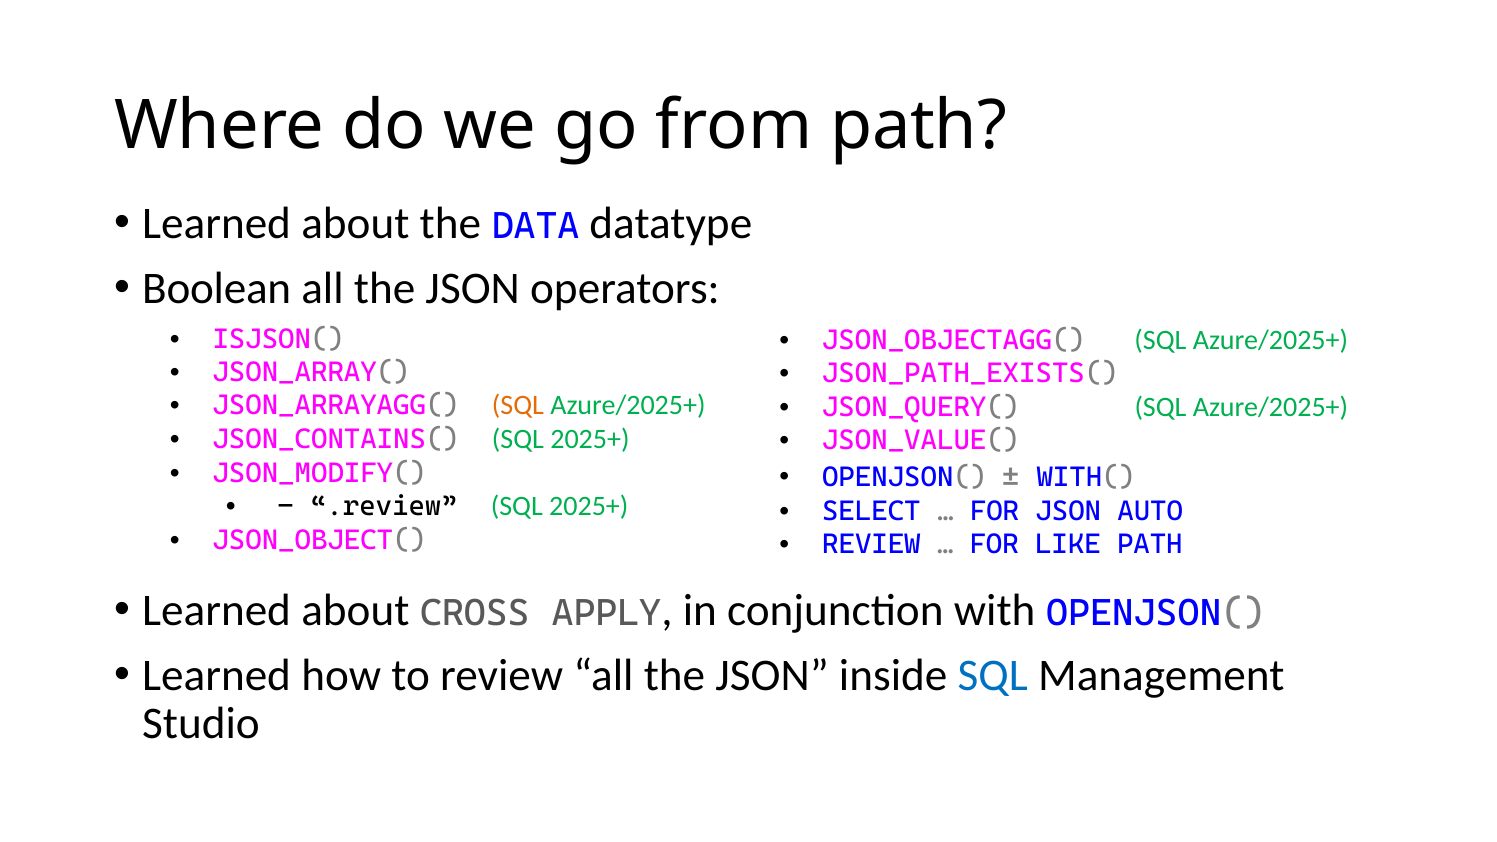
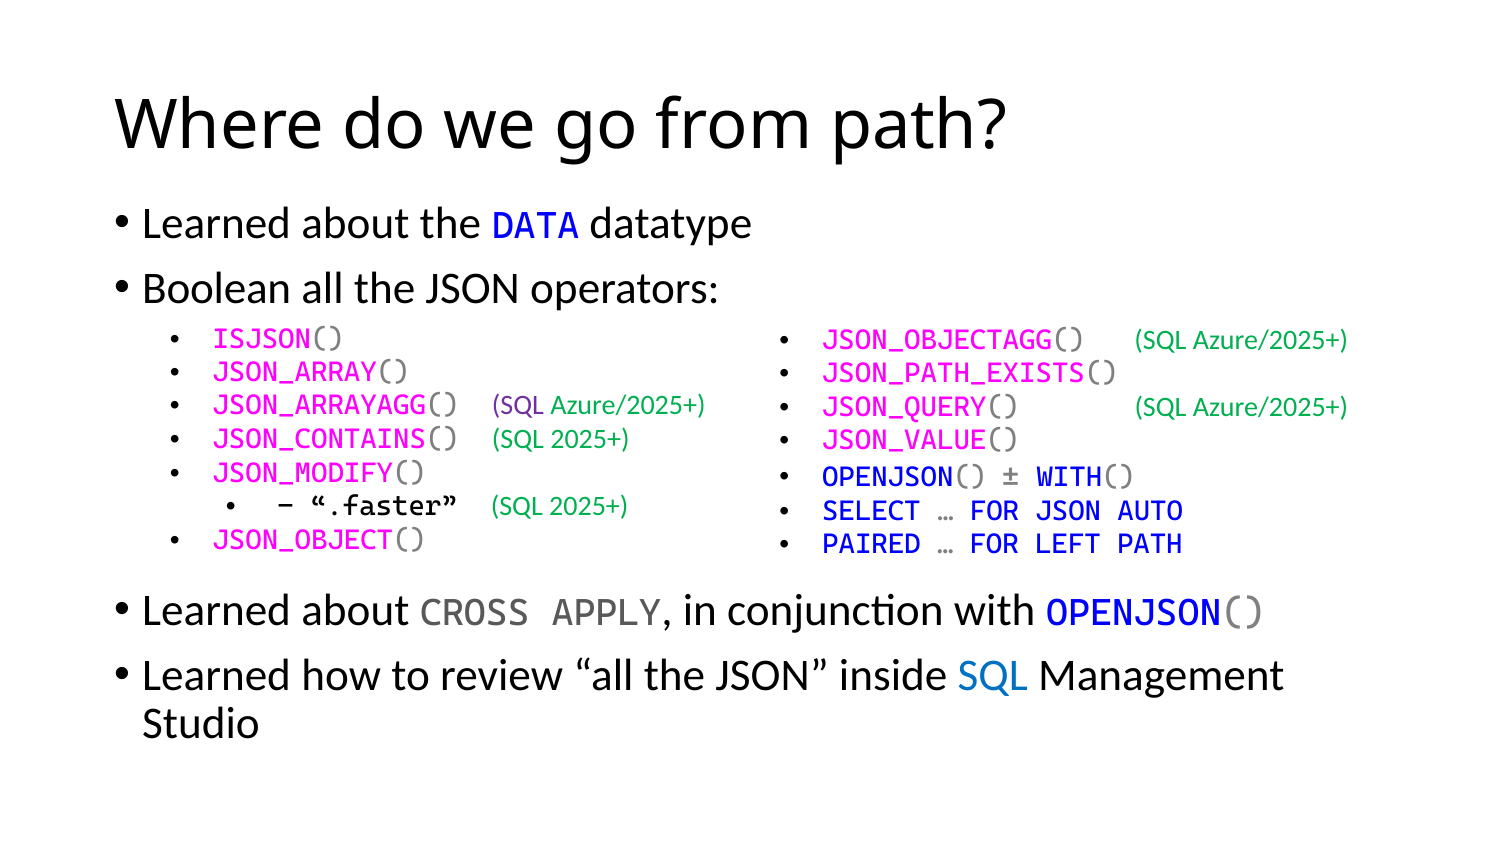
SQL colour: orange -> purple (518, 405)
.review: .review -> .faster (384, 506)
REVIEW: REVIEW -> PAIRED (871, 544)
LIKE: LIKE -> LEFT (1068, 544)
